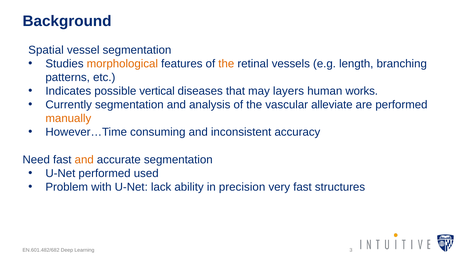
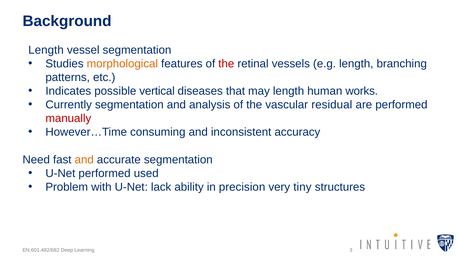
Spatial: Spatial -> Length (46, 50)
the colour: orange -> red (226, 64)
may layers: layers -> length (289, 91)
alleviate: alleviate -> residual (332, 105)
manually colour: orange -> red (68, 119)
very fast: fast -> tiny (302, 187)
